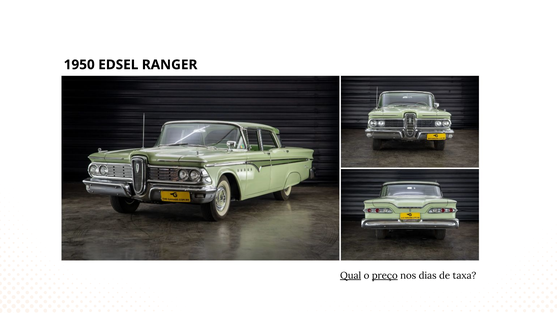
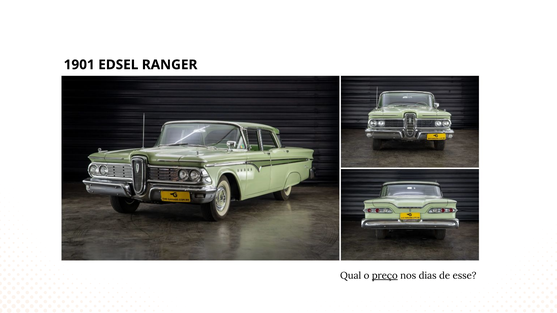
1950: 1950 -> 1901 (79, 65)
Qual underline: present -> none (351, 276)
taxa: taxa -> esse (465, 276)
